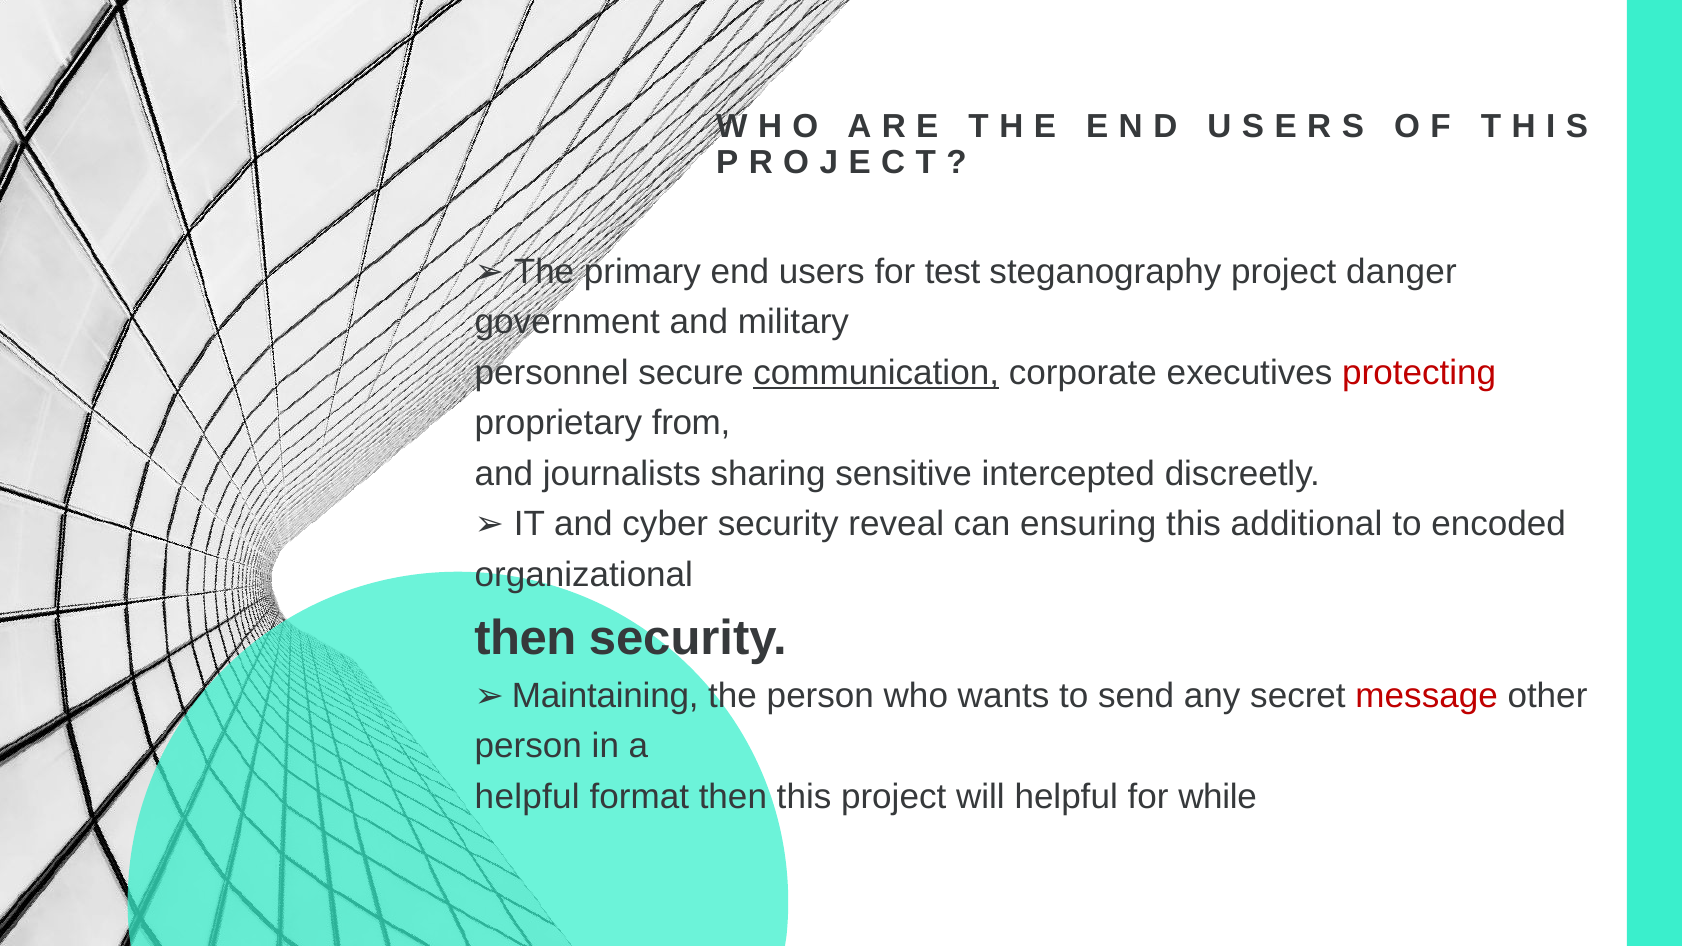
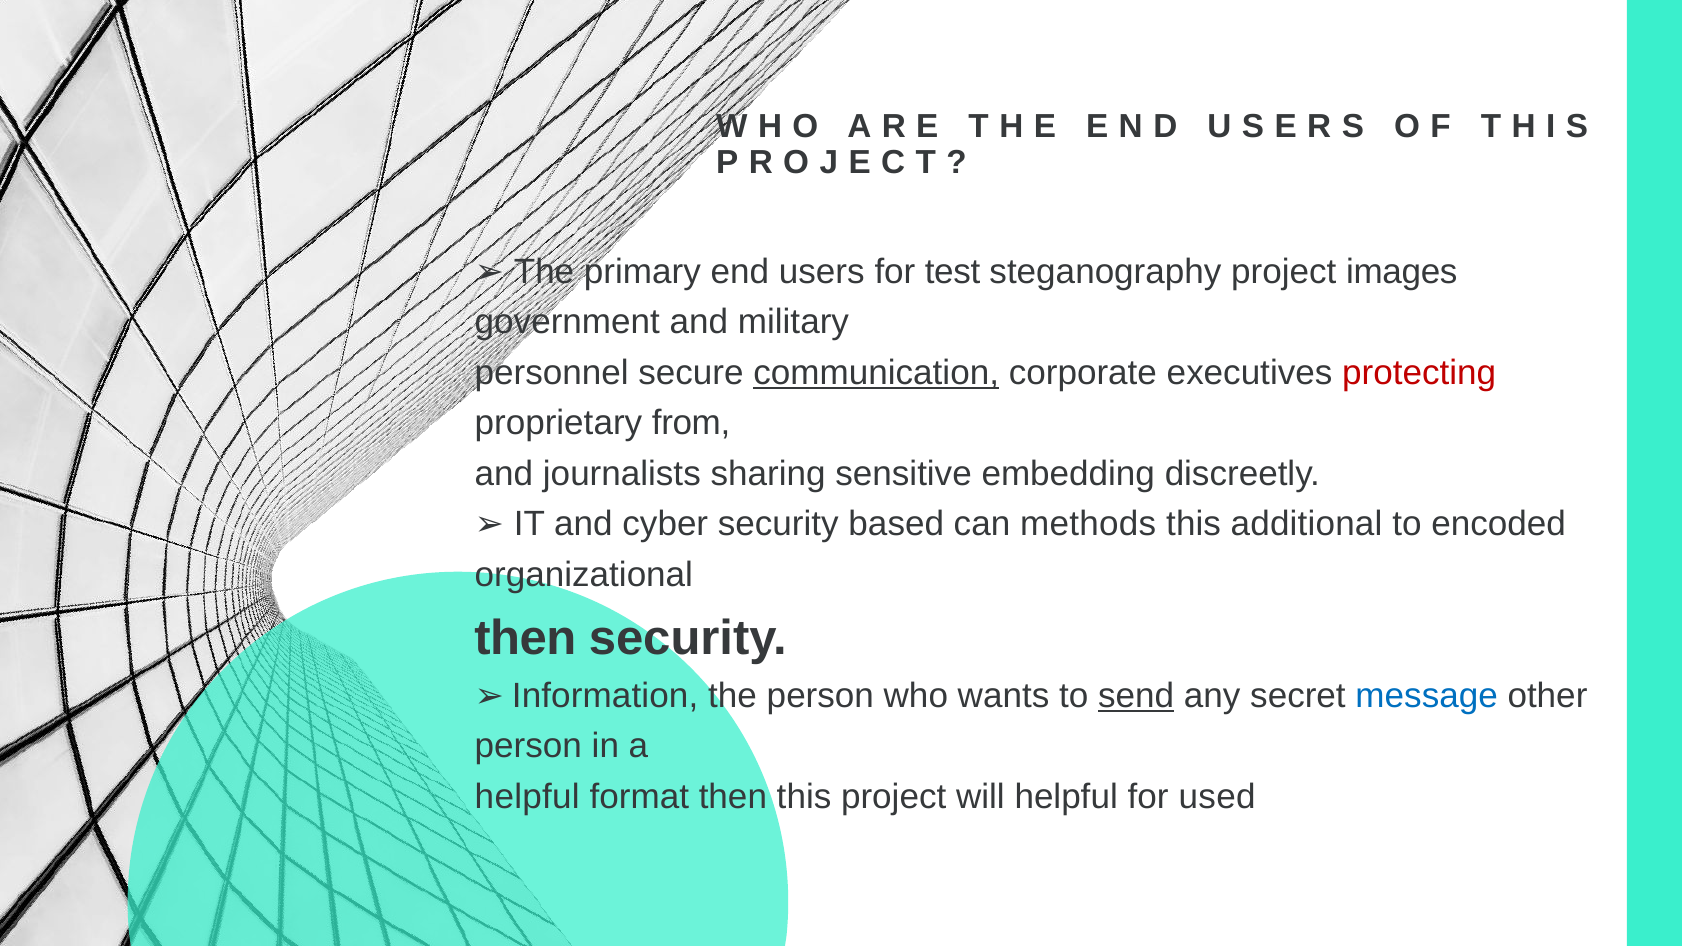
danger: danger -> images (1402, 272)
intercepted: intercepted -> embedding (1068, 474)
reveal: reveal -> based (896, 524)
ensuring: ensuring -> methods (1088, 524)
Maintaining: Maintaining -> Information (605, 696)
send underline: none -> present (1136, 696)
message colour: red -> blue (1427, 696)
while: while -> used (1217, 797)
